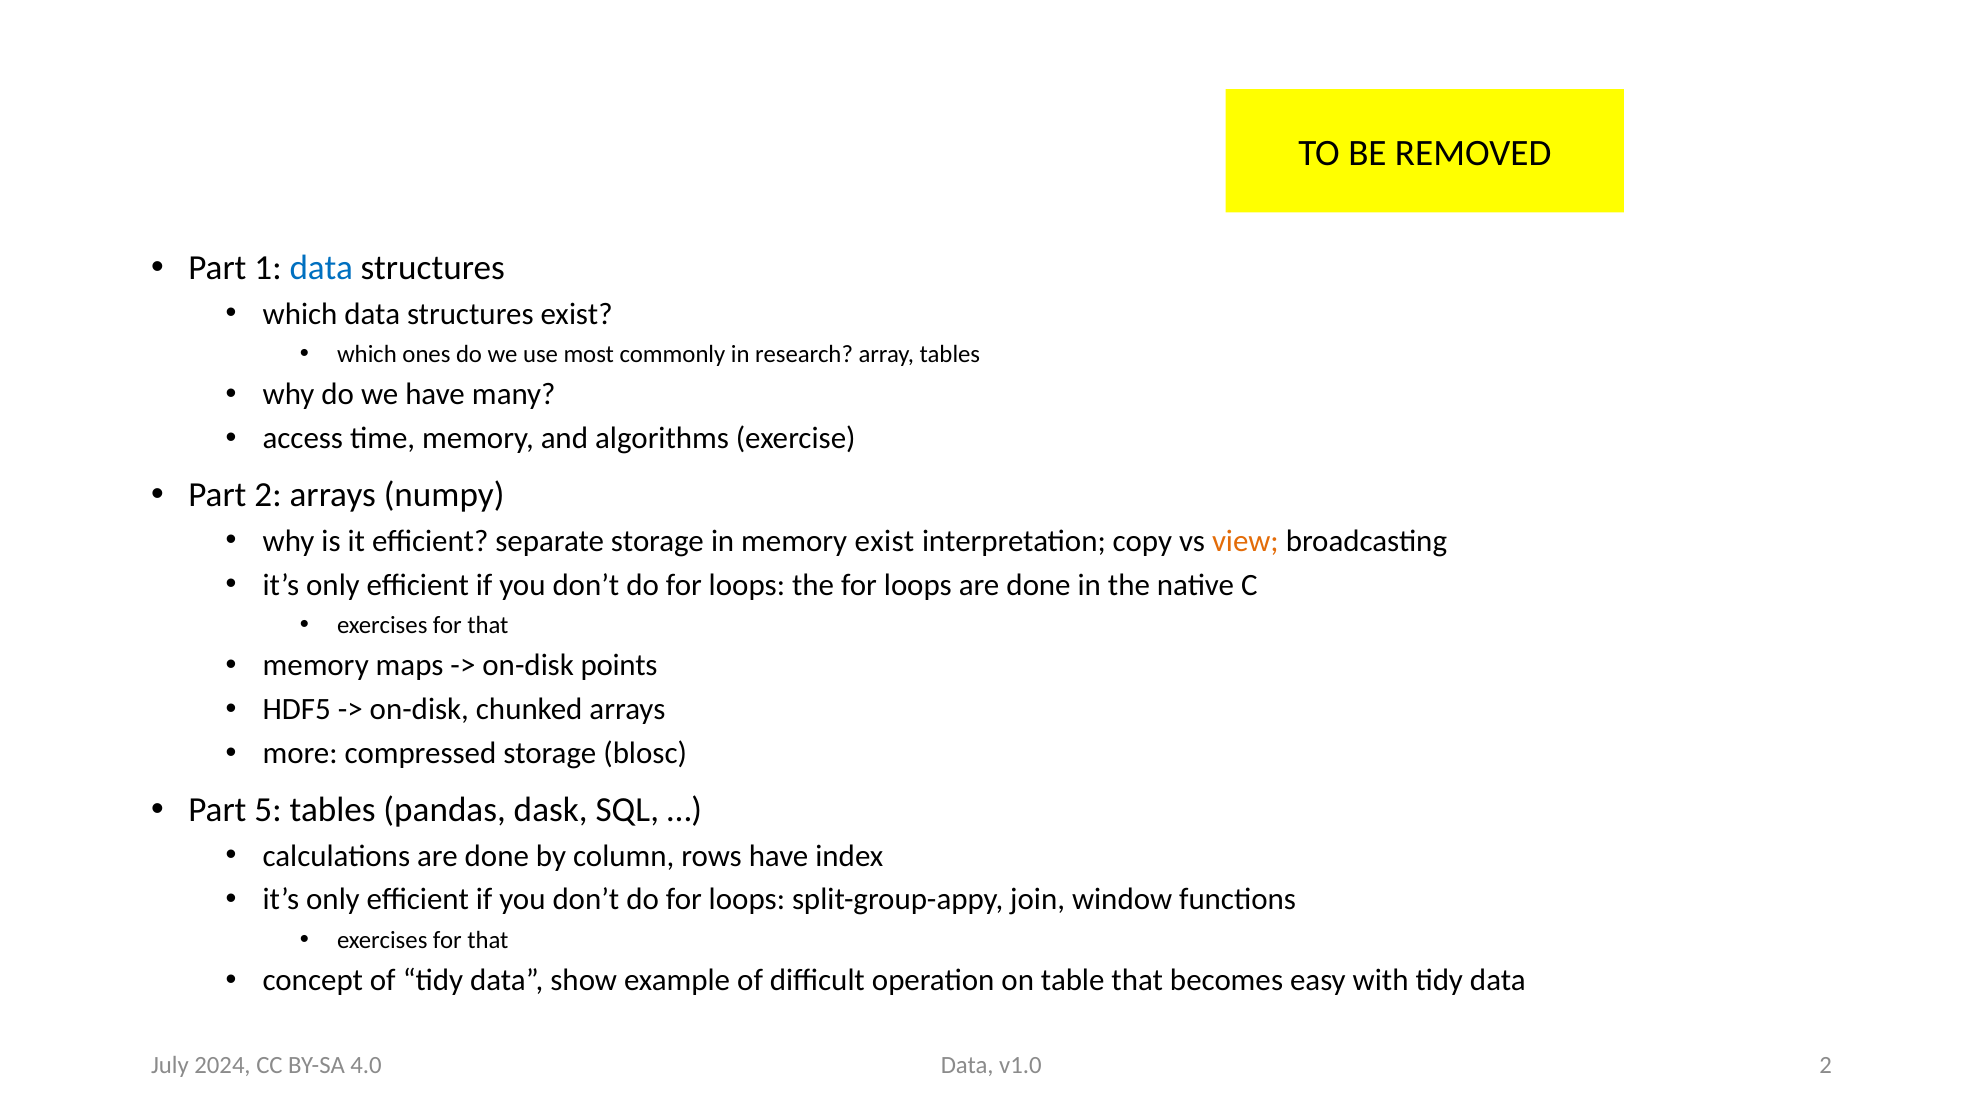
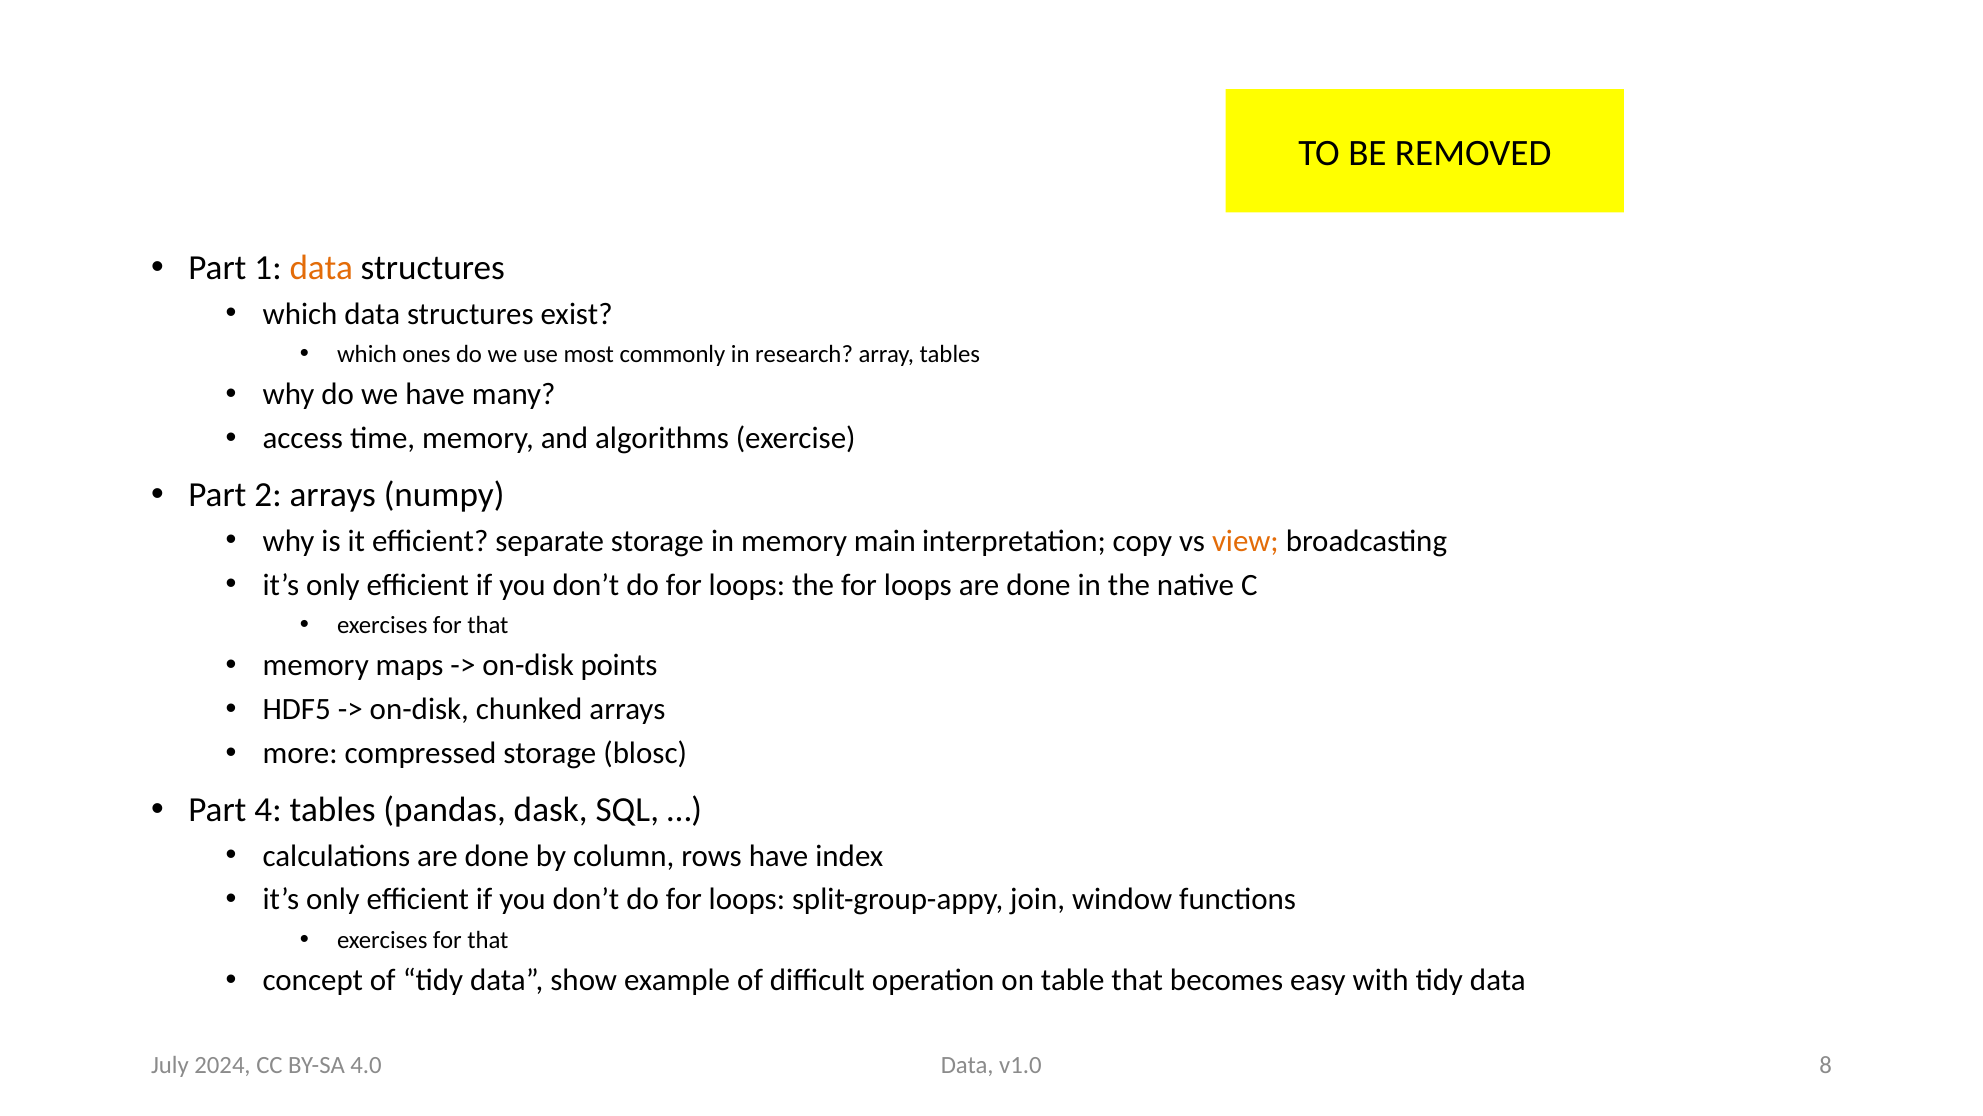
data colour: blue -> orange (321, 268)
memory exist: exist -> main (885, 541)
5: 5 -> 4 (268, 809)
v1.0 2: 2 -> 8 (1826, 1065)
